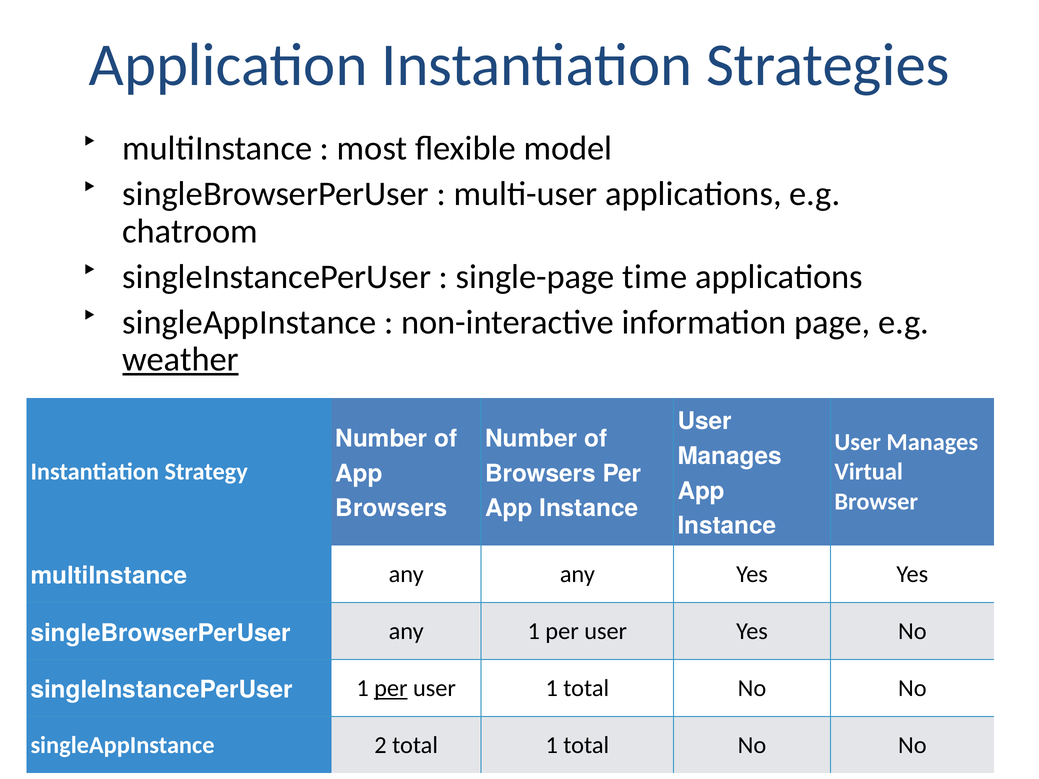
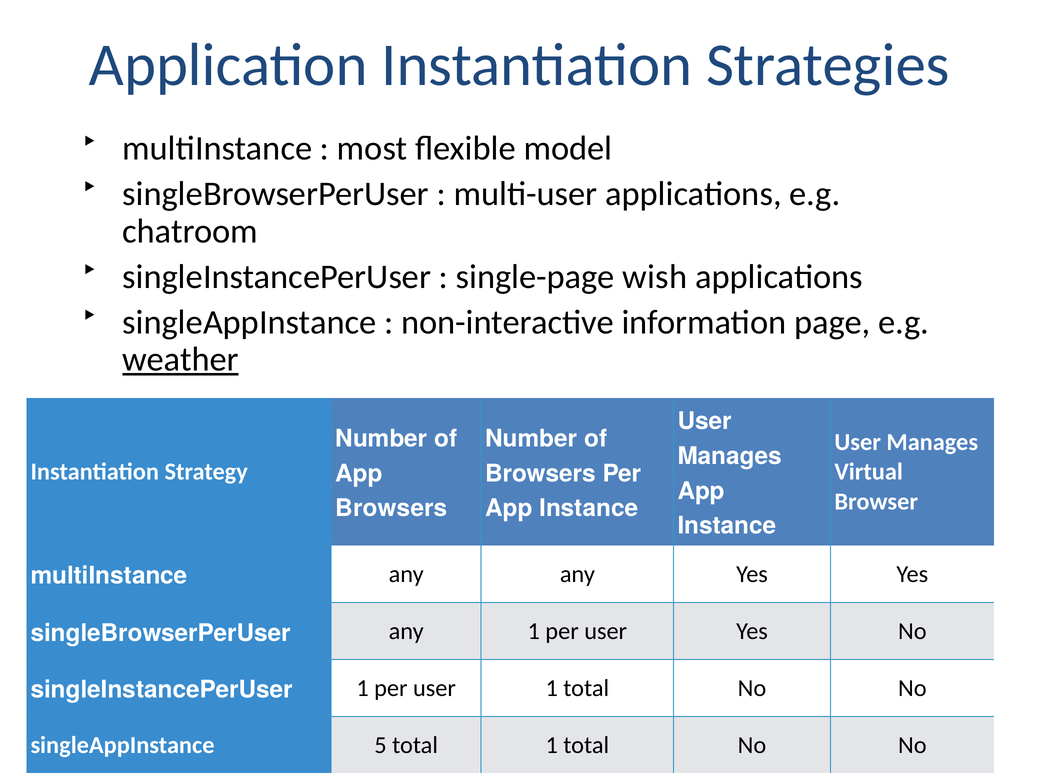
time: time -> wish (655, 277)
per underline: present -> none (391, 688)
2: 2 -> 5 (381, 745)
